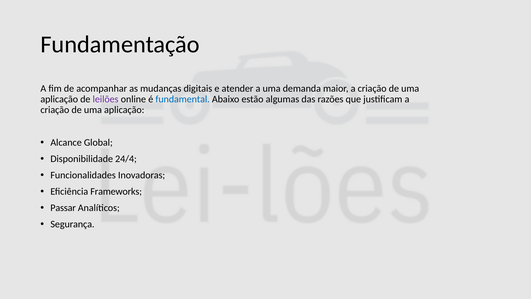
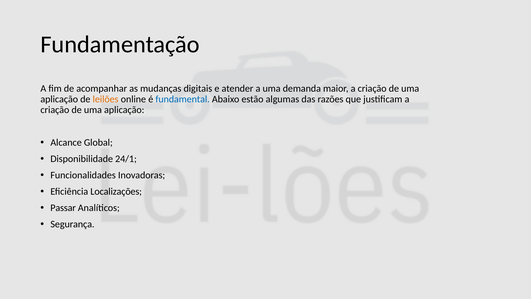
leilões colour: purple -> orange (106, 99)
24/4: 24/4 -> 24/1 (126, 159)
Frameworks: Frameworks -> Localizações (116, 191)
